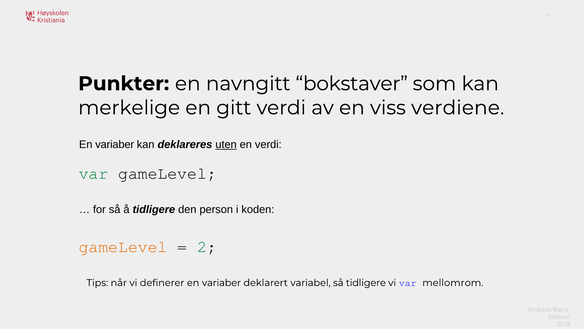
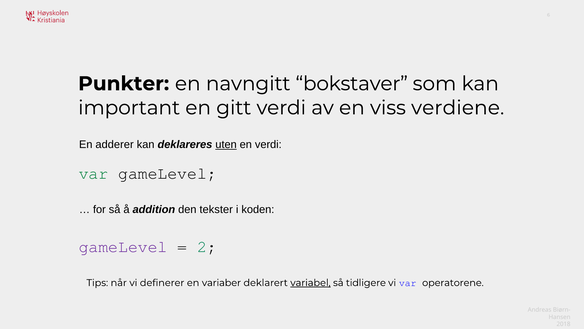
merkelige: merkelige -> important (129, 108)
variaber: variaber -> adderer (115, 144)
å tidligere: tidligere -> addition (154, 209)
person: person -> tekster (216, 209)
gameLevel colour: orange -> purple (123, 247)
variabel underline: none -> present (310, 282)
mellomrom: mellomrom -> operatorene (453, 282)
